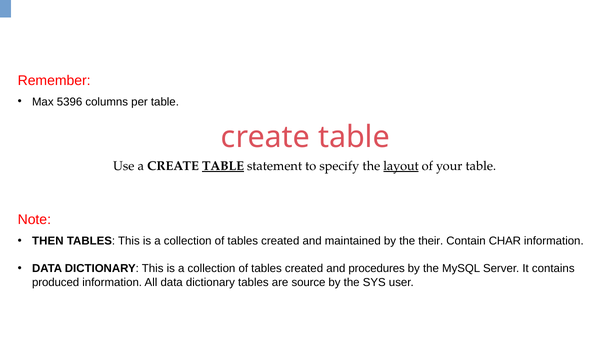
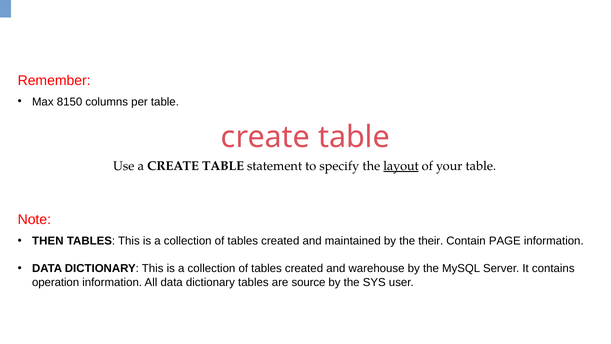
5396: 5396 -> 8150 (70, 102)
TABLE underline: present -> none (223, 166)
CHAR: CHAR -> PAGE (505, 241)
procedures: procedures -> warehouse (377, 268)
produced: produced -> operation (56, 282)
